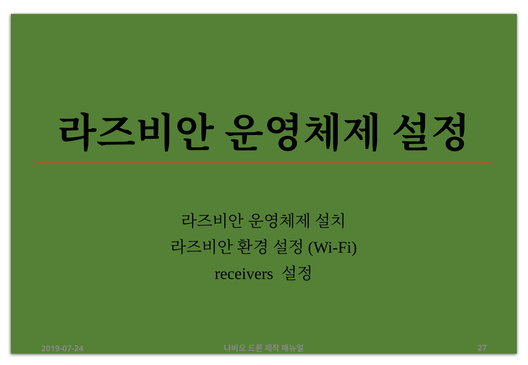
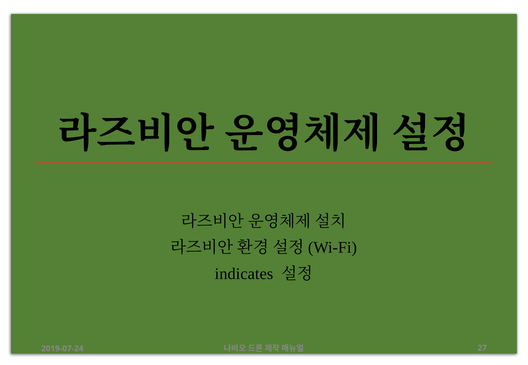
receivers: receivers -> indicates (244, 274)
